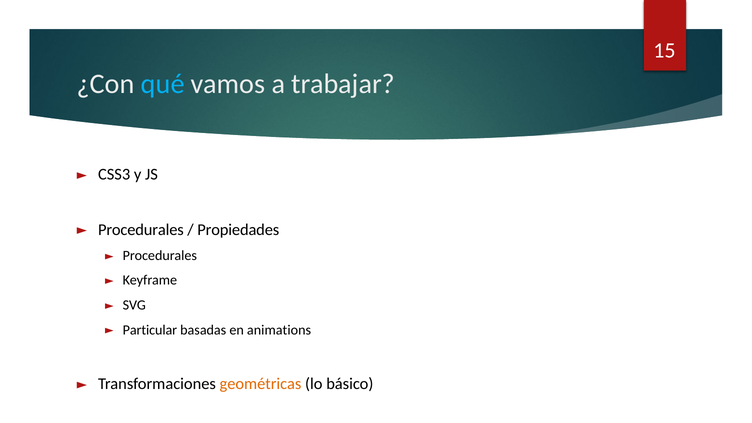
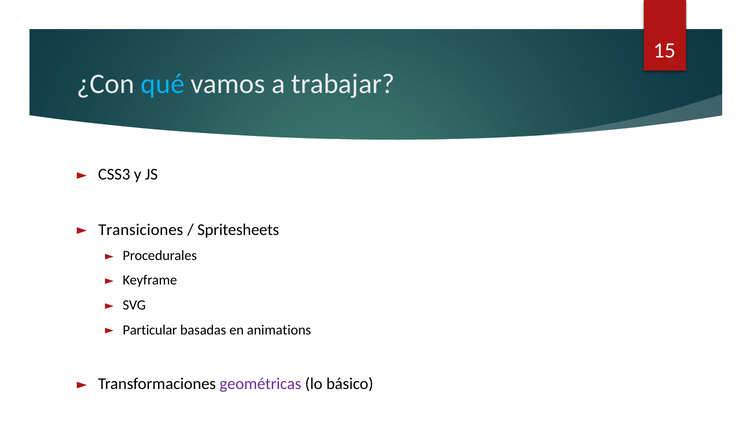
Procedurales: Procedurales -> Transiciones (141, 230)
Propiedades: Propiedades -> Spritesheets (238, 230)
geométricas colour: orange -> purple (260, 384)
